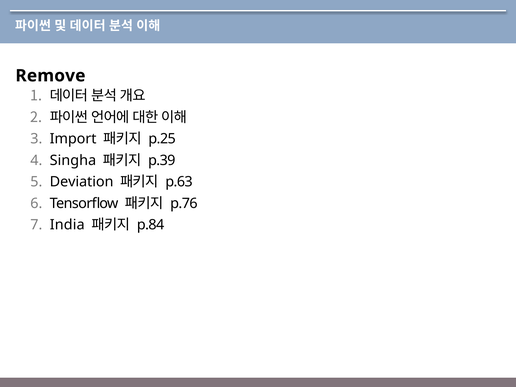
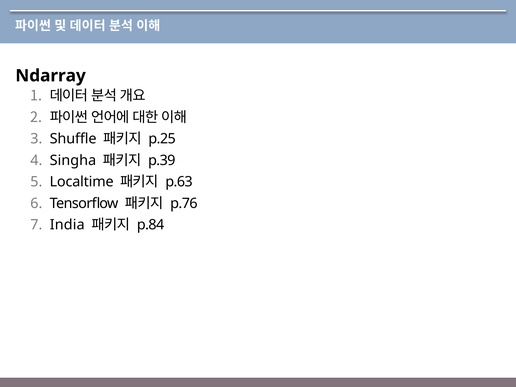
Remove: Remove -> Ndarray (51, 76)
Import: Import -> Shuffle (73, 139)
Deviation: Deviation -> Localtime (82, 182)
